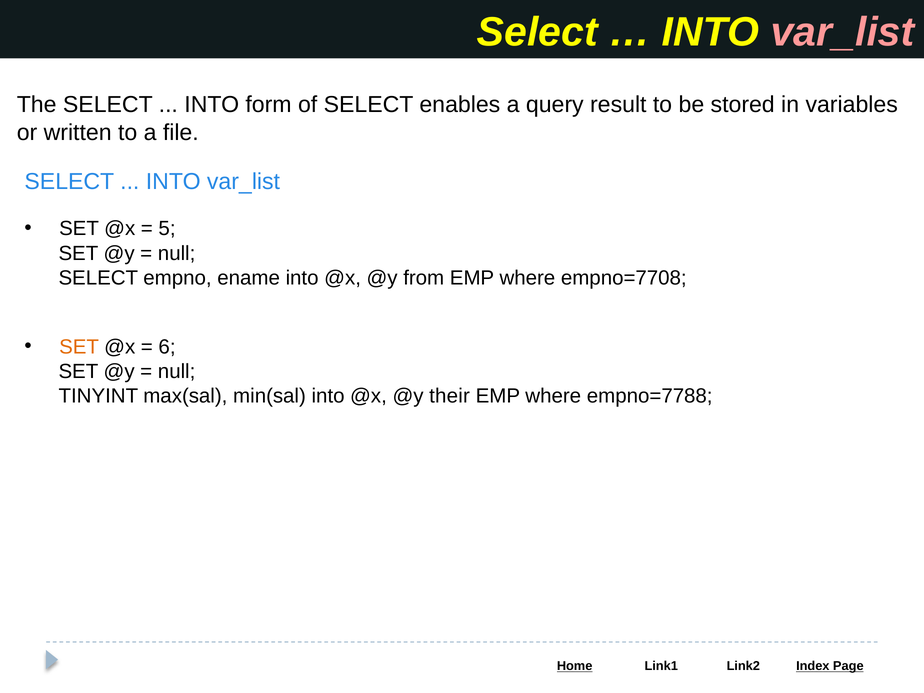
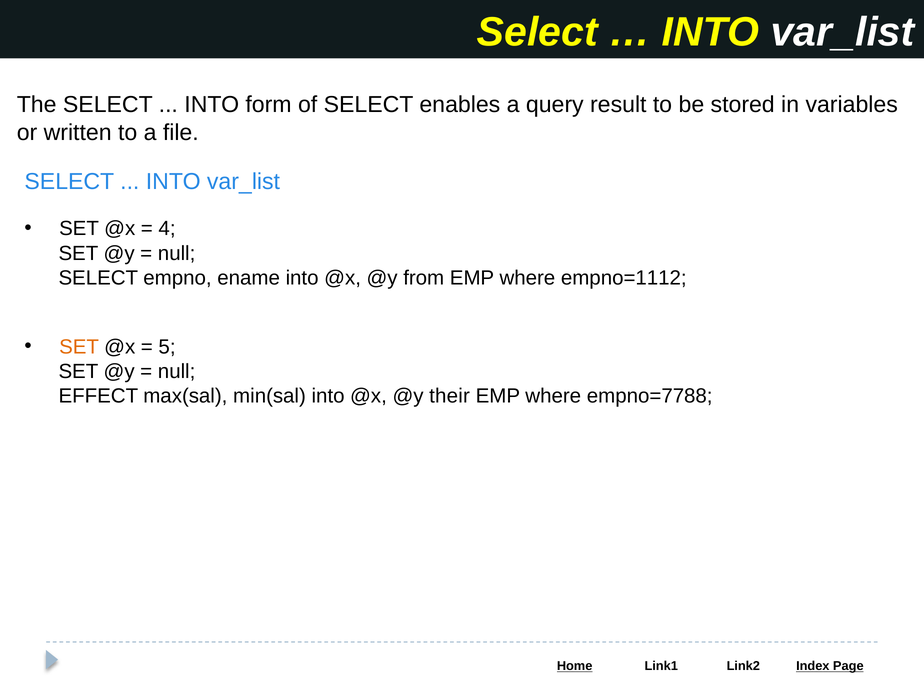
var_list colour: pink -> white (843, 32)
5: 5 -> 4 (167, 229)
empno=7708: empno=7708 -> empno=1112 (624, 278)
6: 6 -> 5 (167, 347)
TINYINT: TINYINT -> EFFECT (98, 396)
